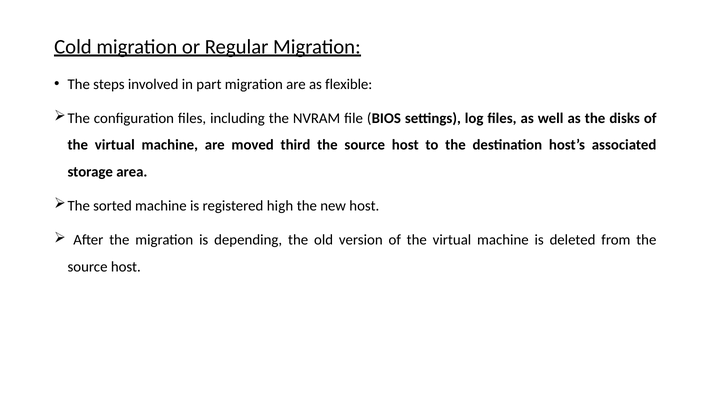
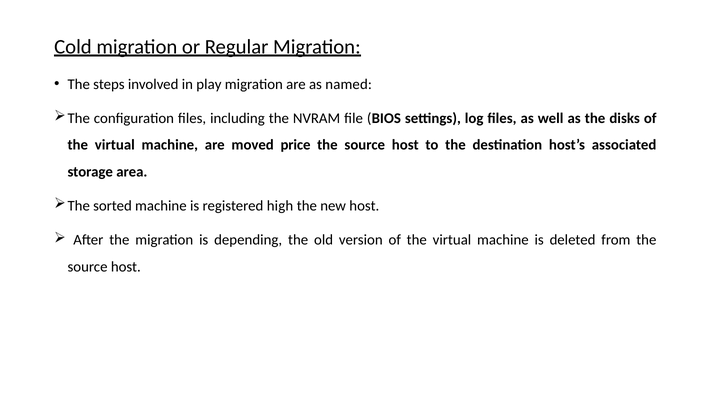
part: part -> play (209, 84)
flexible: flexible -> named (349, 84)
third: third -> price (296, 145)
